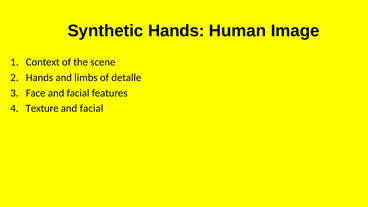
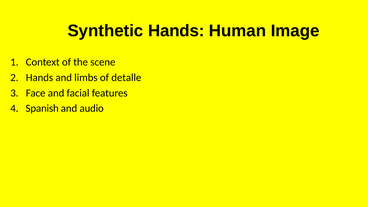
Texture: Texture -> Spanish (42, 108)
facial: facial -> audio (92, 108)
